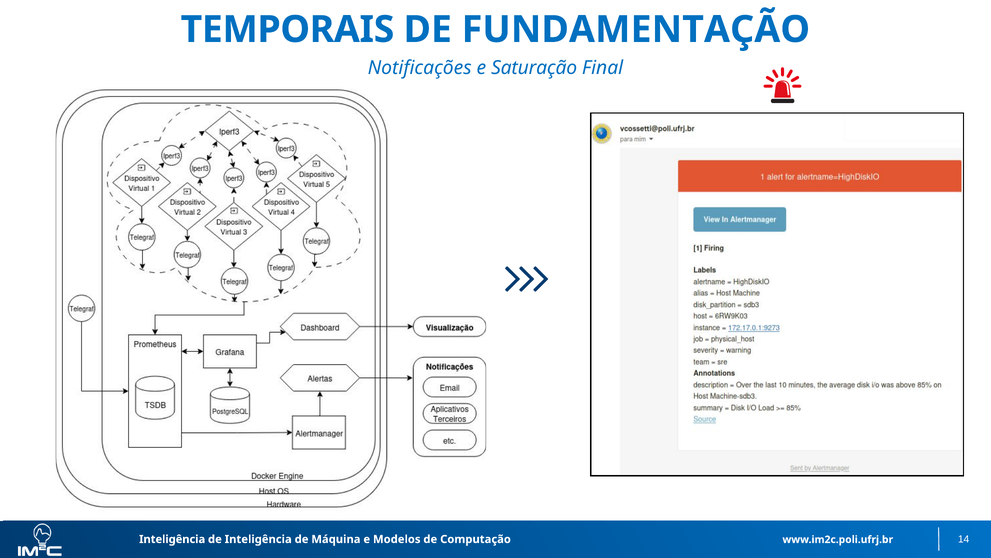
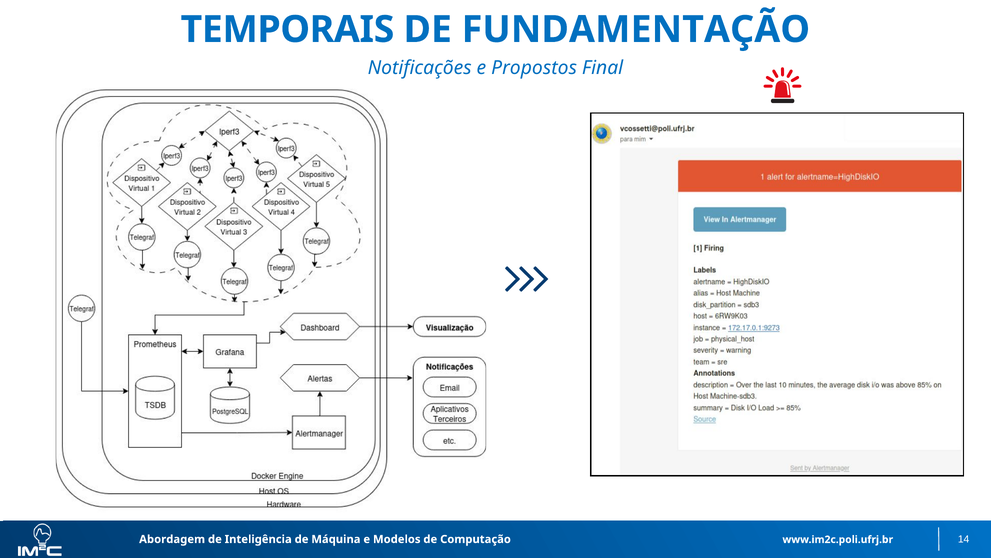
Saturação: Saturação -> Propostos (534, 68)
Inteligência: Inteligência -> Abordagem (172, 539)
